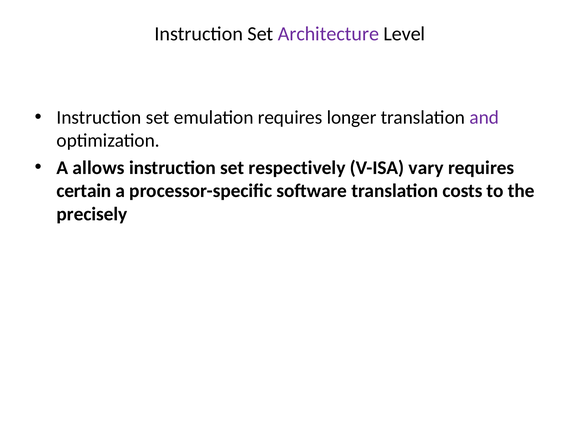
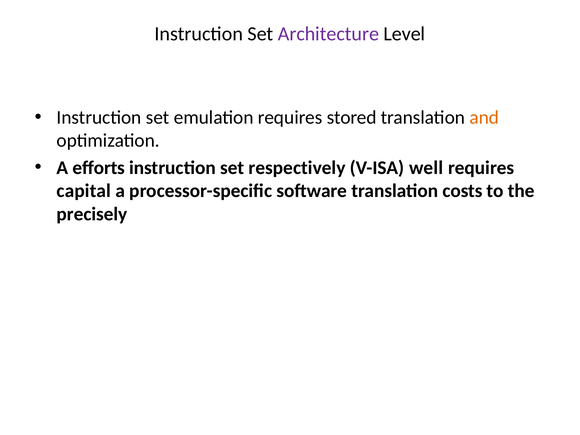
longer: longer -> stored (352, 117)
and colour: purple -> orange (484, 117)
allows: allows -> efforts (99, 168)
vary: vary -> well (426, 168)
certain: certain -> capital (84, 191)
